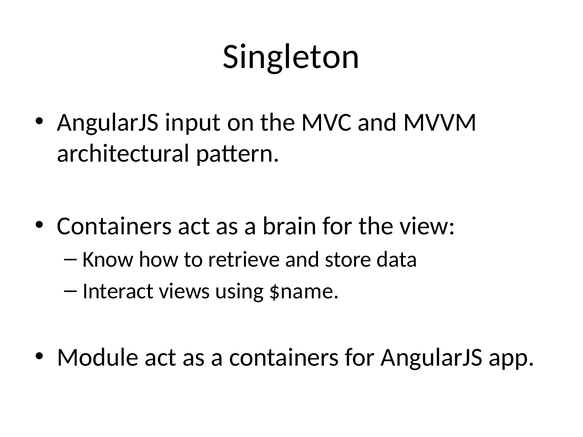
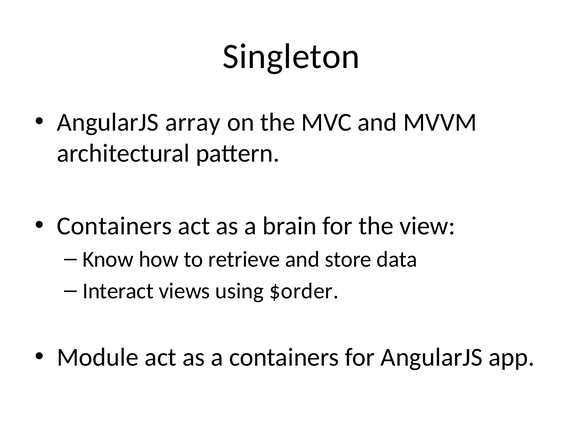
input: input -> array (193, 122)
$name: $name -> $order (304, 291)
